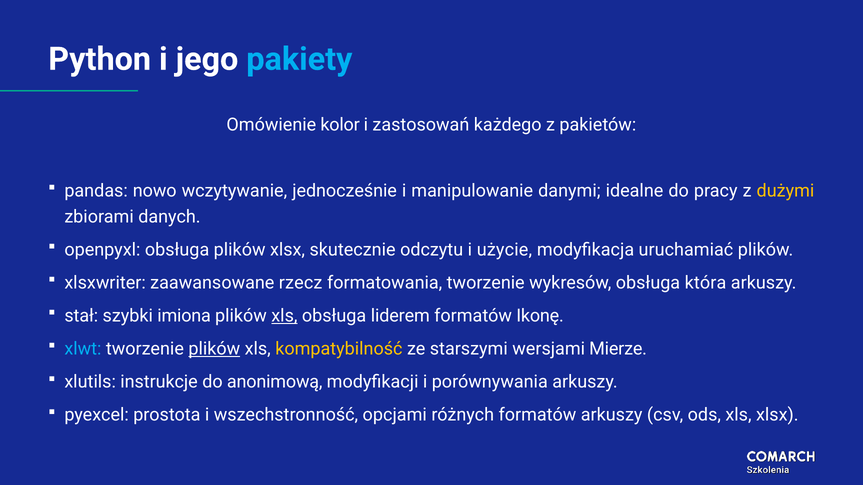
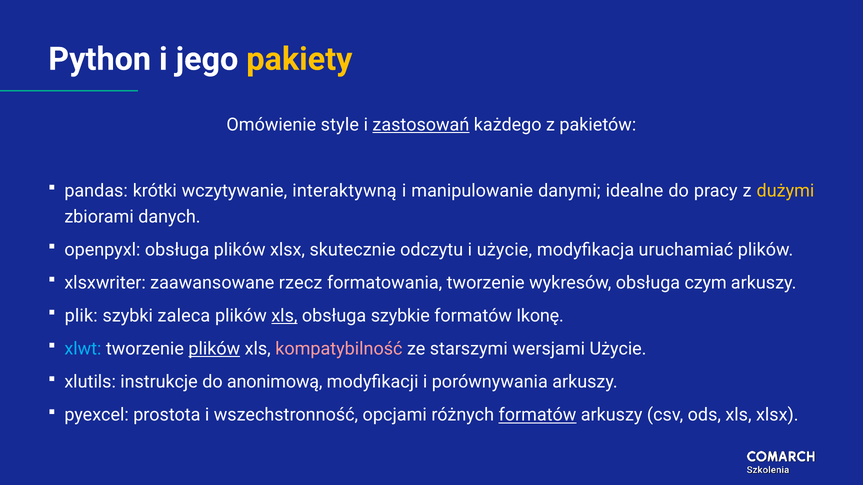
pakiety colour: light blue -> yellow (299, 59)
kolor: kolor -> style (340, 125)
zastosowań underline: none -> present (421, 125)
nowo: nowo -> krótki (155, 191)
jednocześnie: jednocześnie -> interaktywną (344, 191)
która: która -> czym (706, 283)
stał: stał -> plik (81, 316)
imiona: imiona -> zaleca (184, 316)
liderem: liderem -> szybkie (400, 316)
kompatybilność colour: yellow -> pink (339, 349)
wersjami Mierze: Mierze -> Użycie (618, 349)
formatów underline: none -> present (537, 415)
